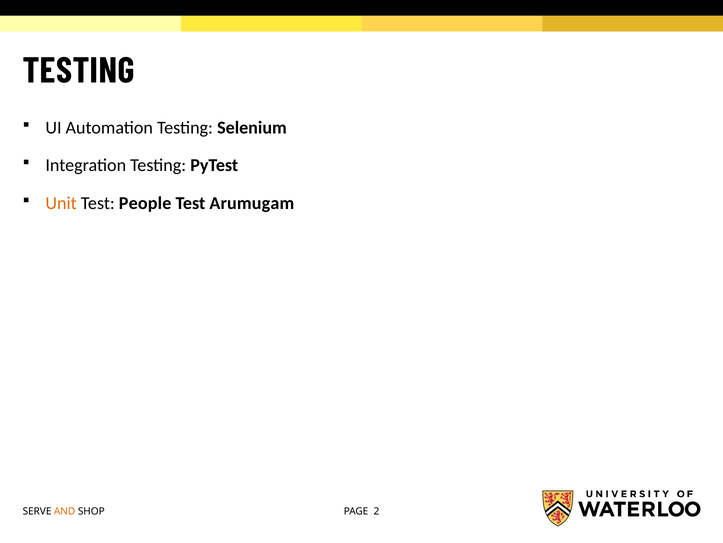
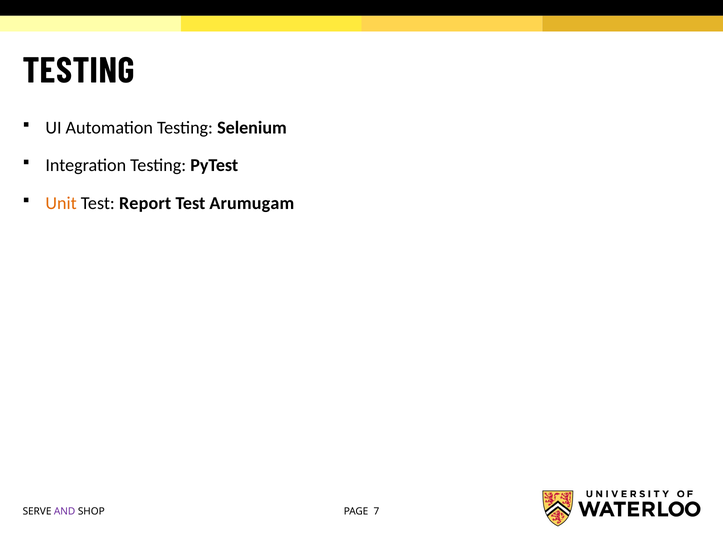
People: People -> Report (145, 203)
AND colour: orange -> purple (65, 511)
2: 2 -> 7 (376, 511)
